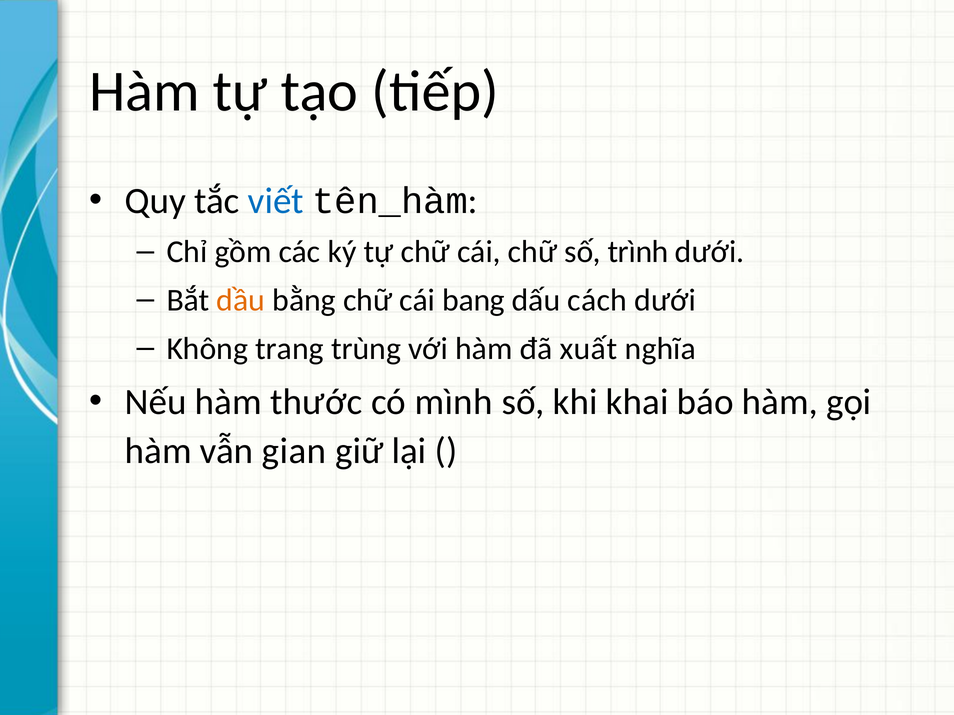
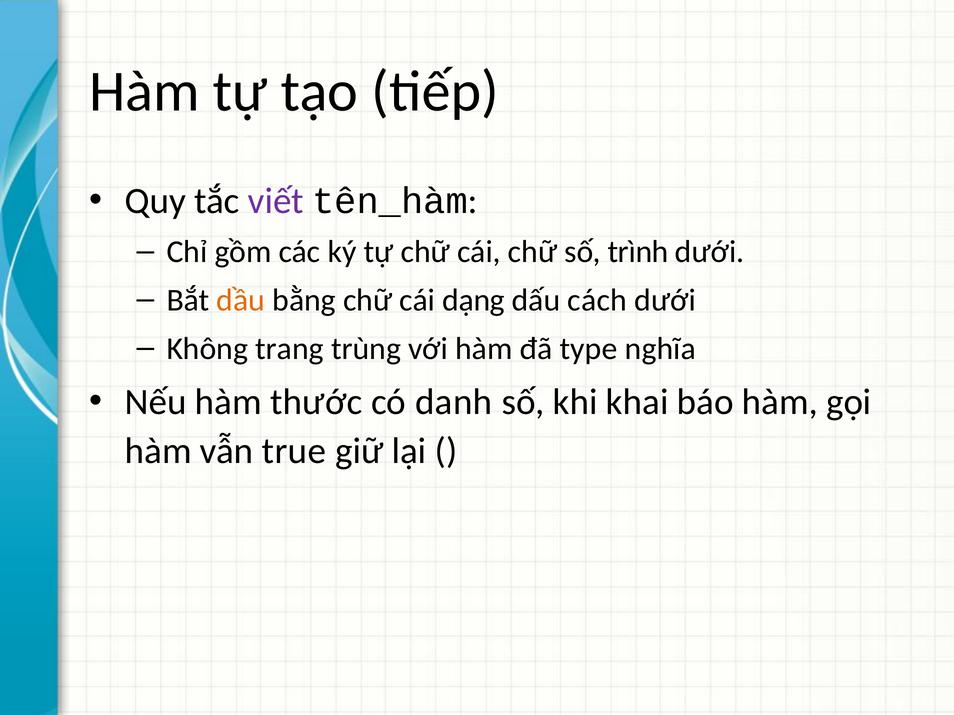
viết colour: blue -> purple (276, 201)
bang: bang -> dạng (474, 300)
xuất: xuất -> type (589, 349)
mình: mình -> danh (454, 402)
gian: gian -> true (294, 451)
